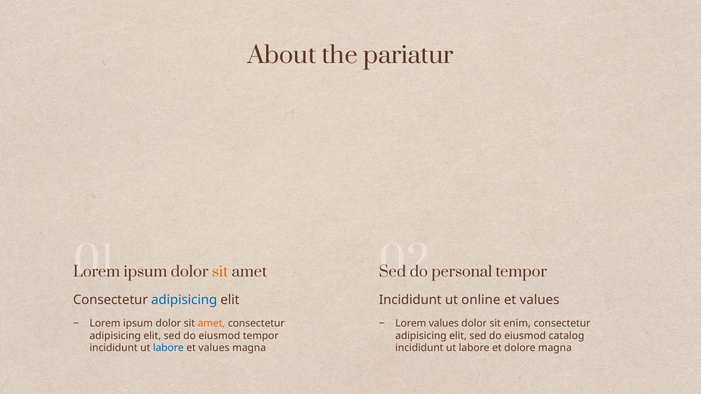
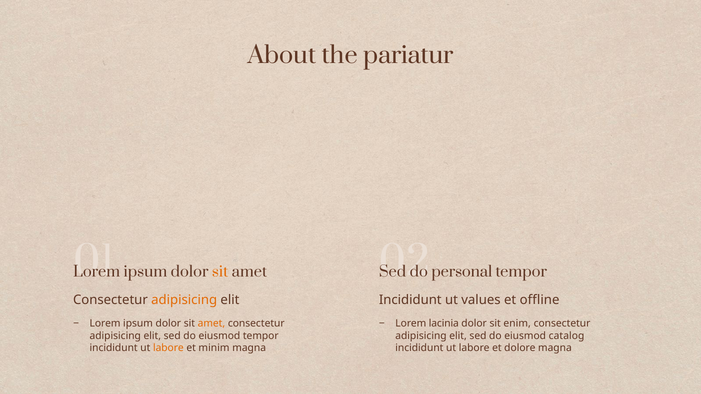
adipisicing colour: blue -> orange (184, 300)
online: online -> values (481, 300)
values: values -> offline (540, 300)
Lorem values: values -> lacinia (444, 324)
labore colour: blue -> orange (168, 348)
values: values -> minim (214, 348)
